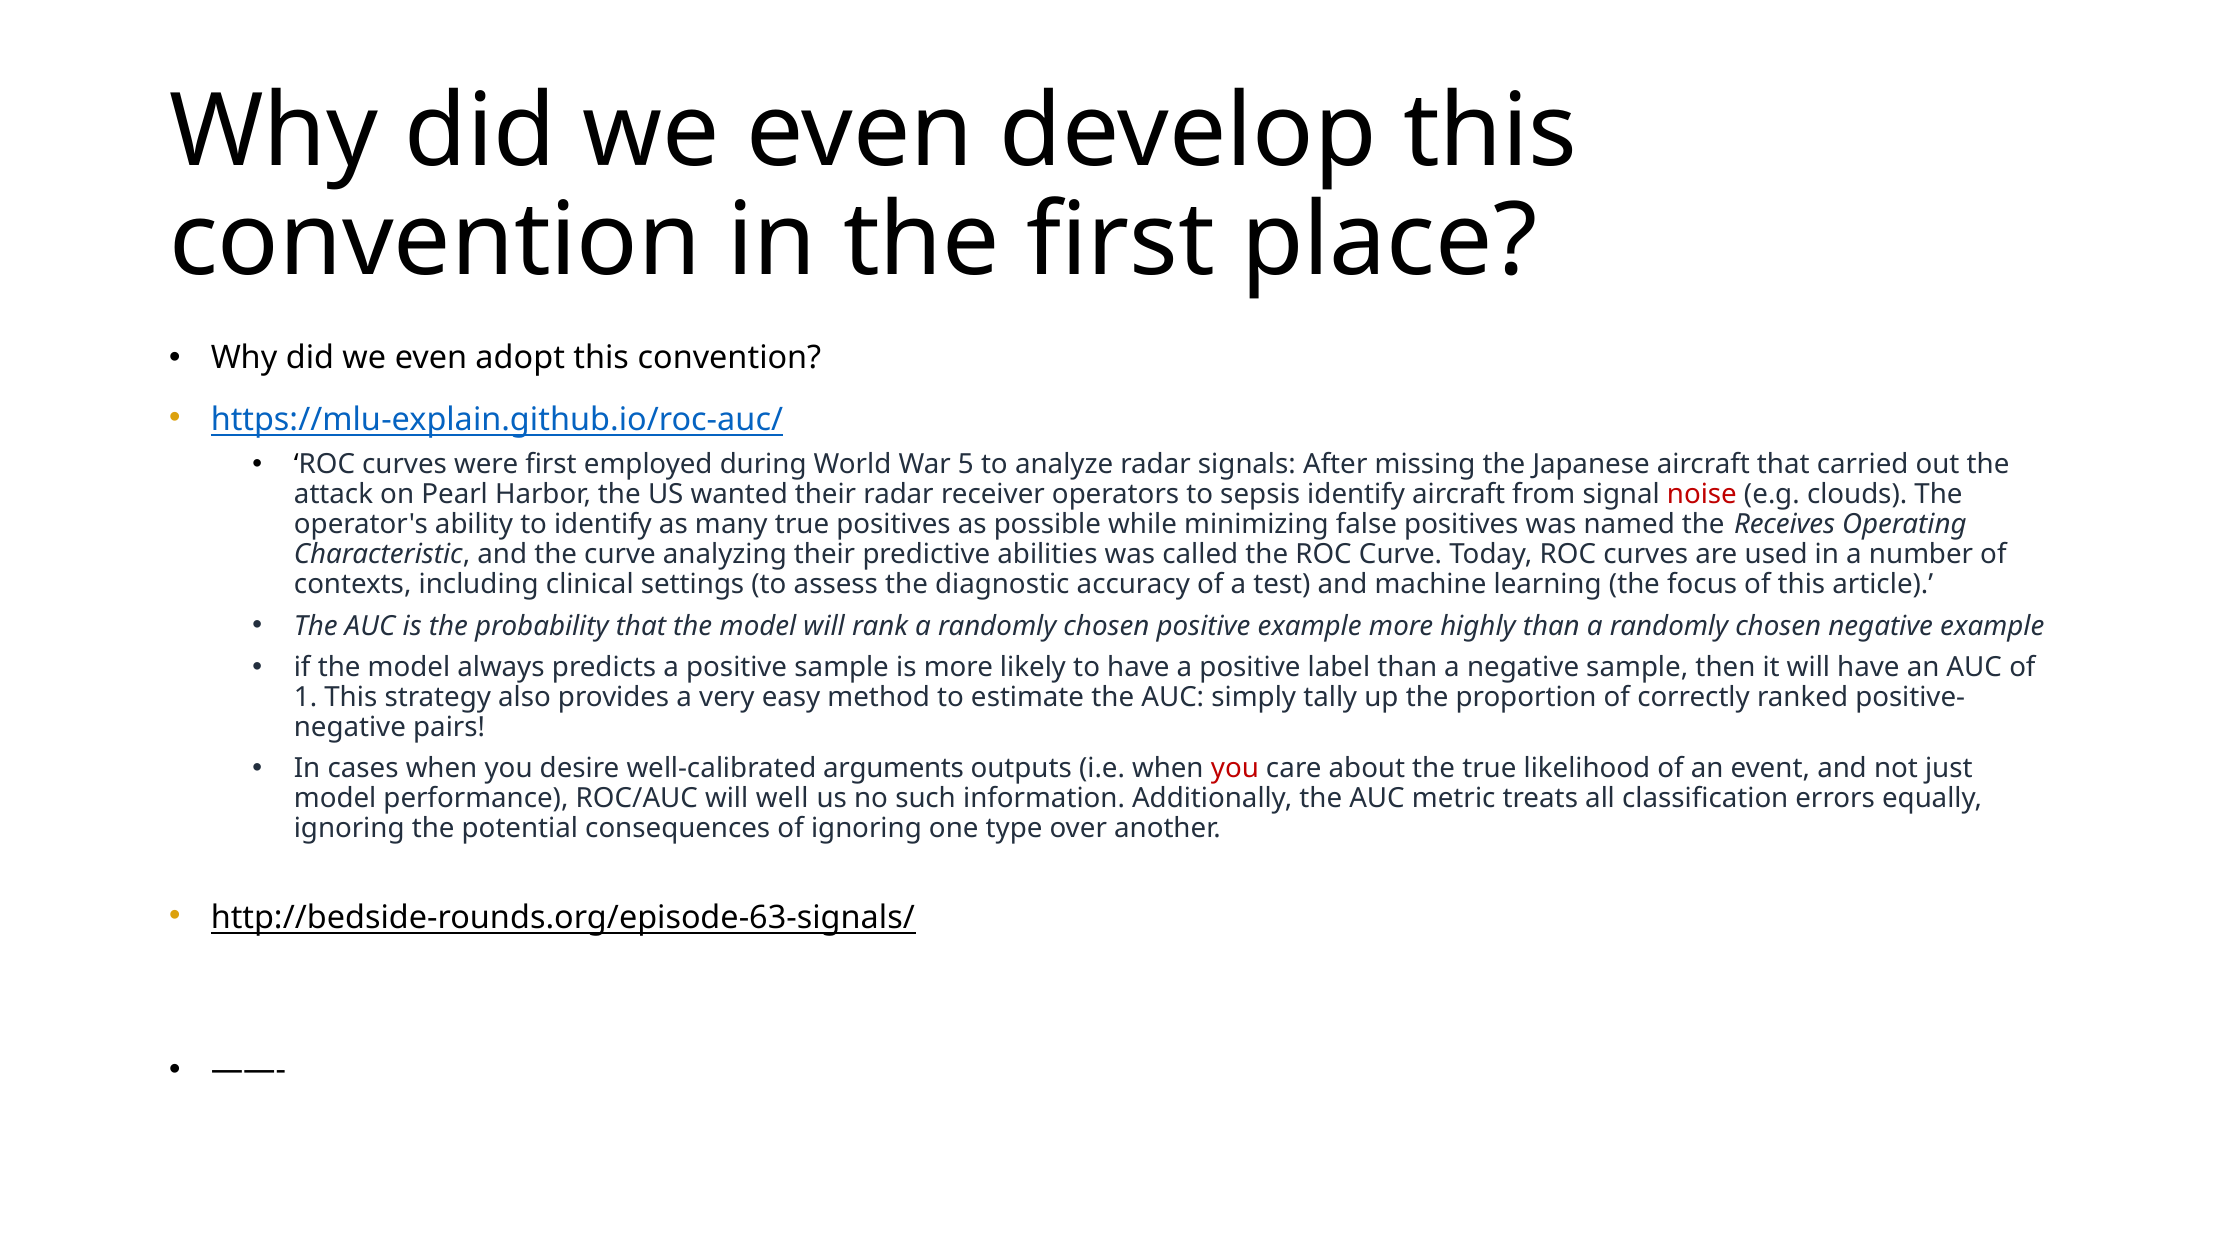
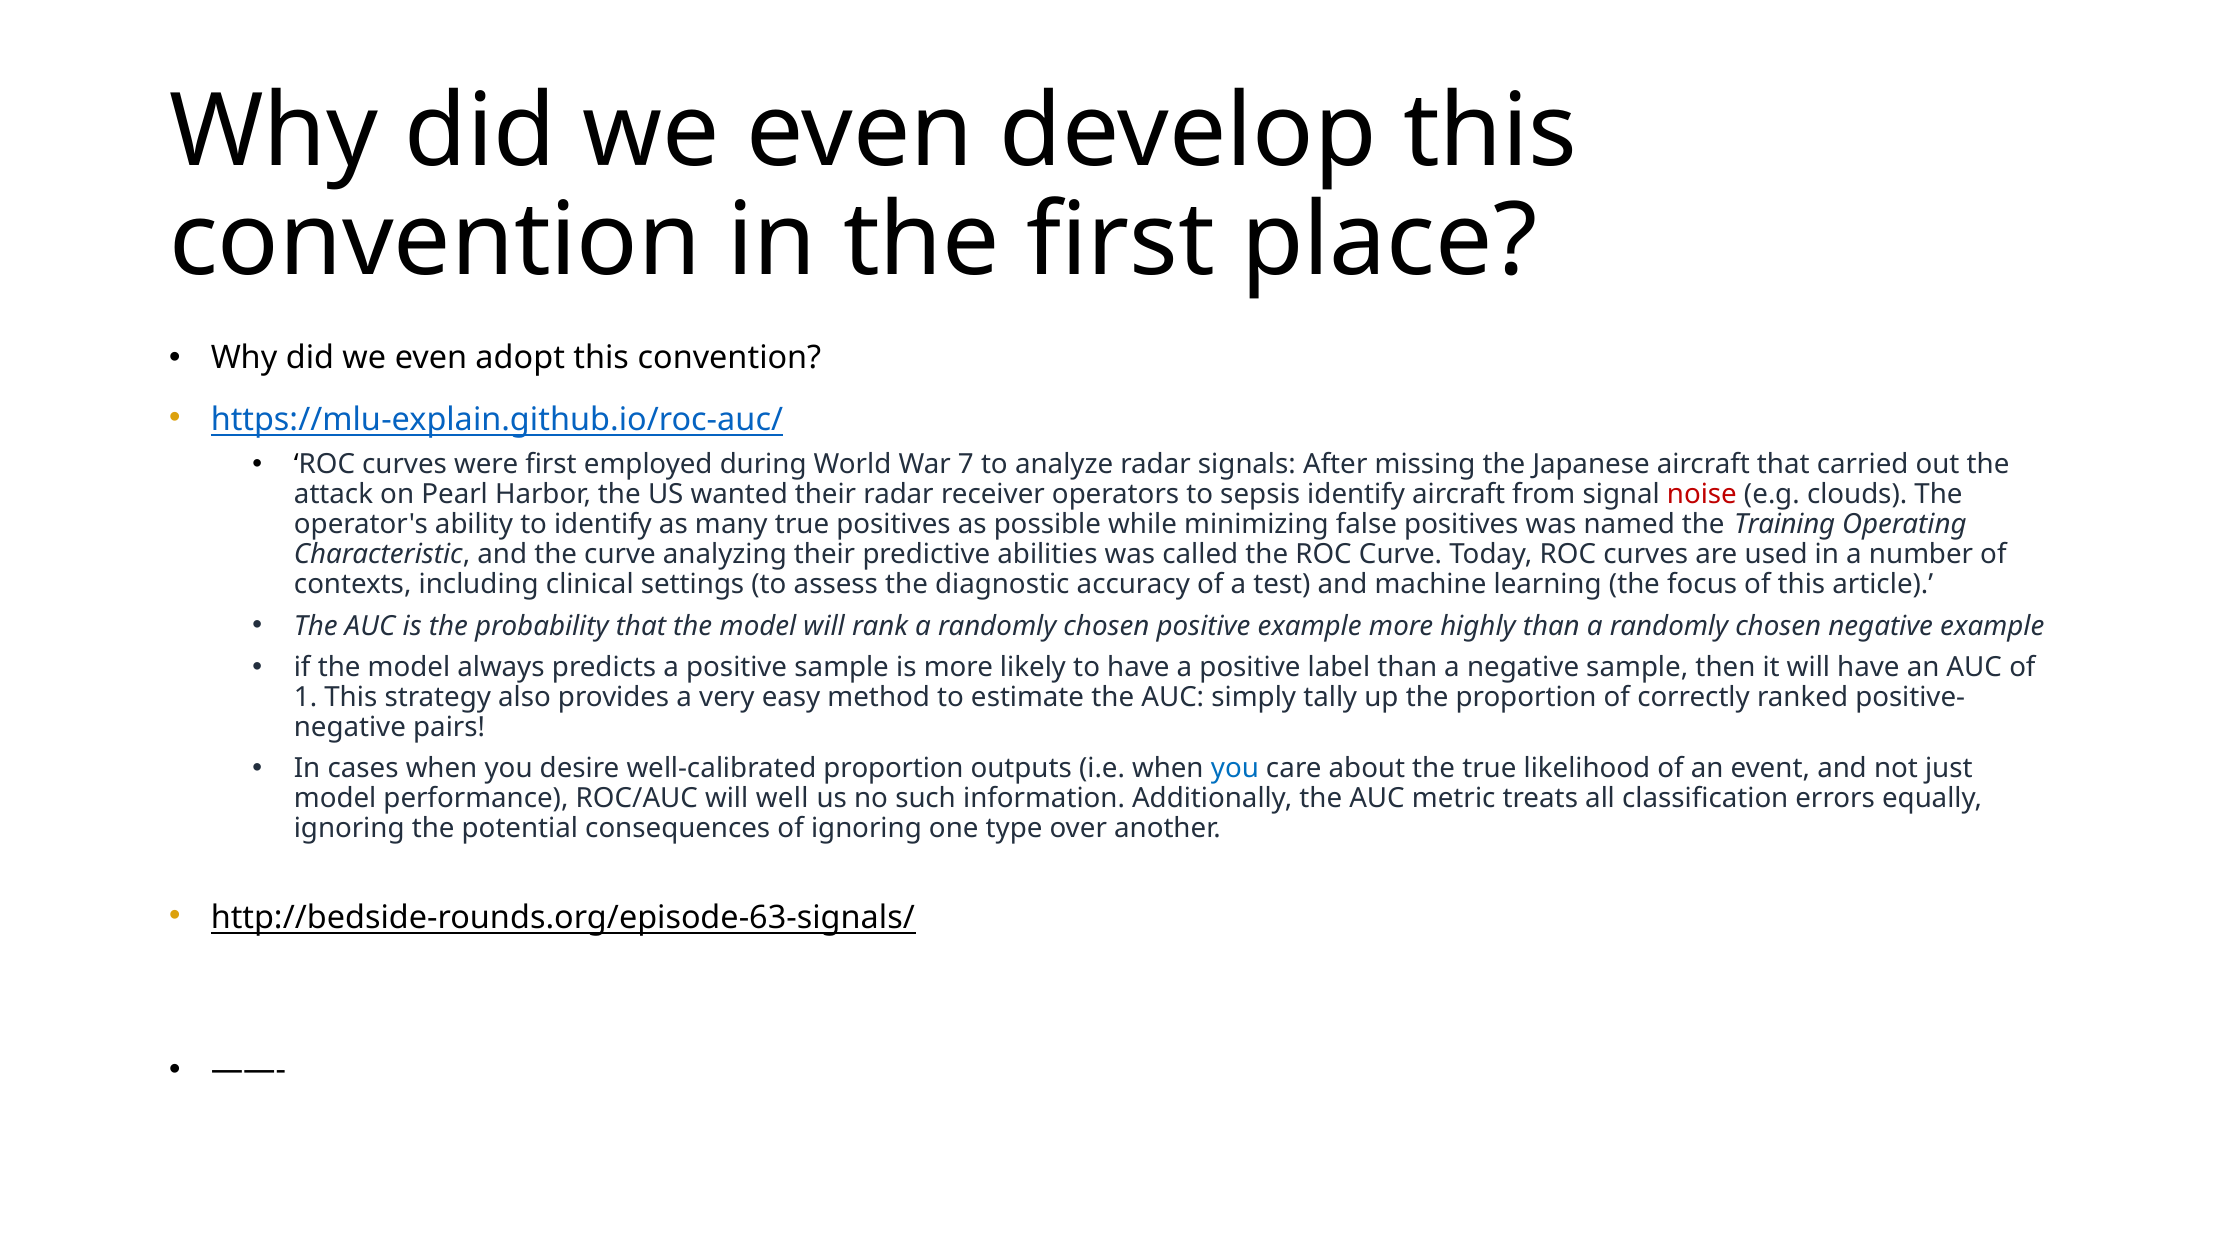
5: 5 -> 7 (966, 465)
Receives: Receives -> Training (1785, 525)
well-calibrated arguments: arguments -> proportion (893, 769)
you colour: red -> blue (1235, 769)
